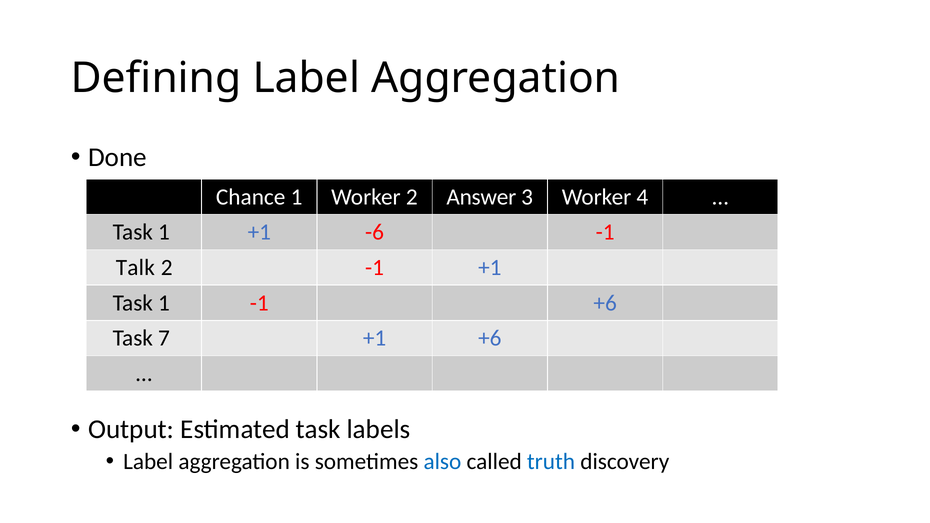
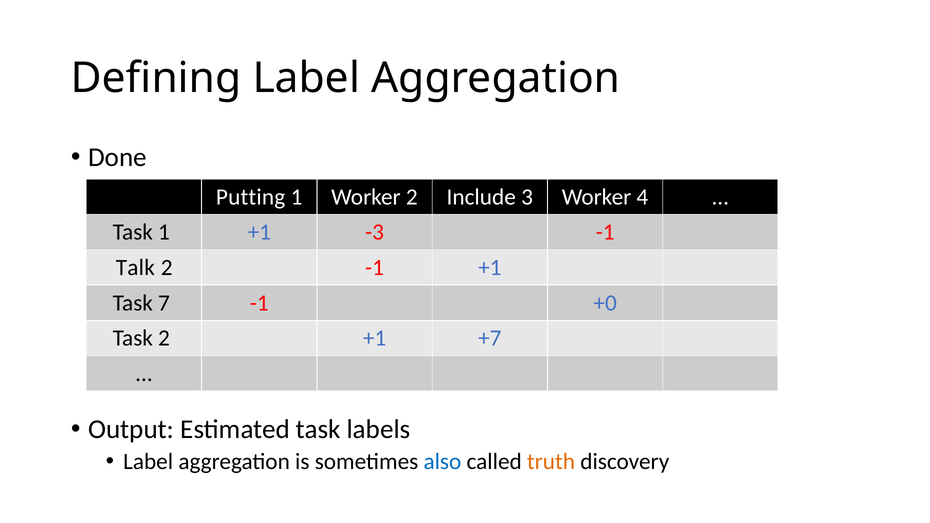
Chance: Chance -> Putting (251, 197)
Answer: Answer -> Include (481, 197)
-6: -6 -> -3 (375, 232)
1: 1 -> 7 (164, 303)
-1 +6: +6 -> +0 (605, 303)
Task 7: 7 -> 2 (164, 338)
+1 +6: +6 -> +7 (490, 338)
truth colour: blue -> orange (551, 462)
